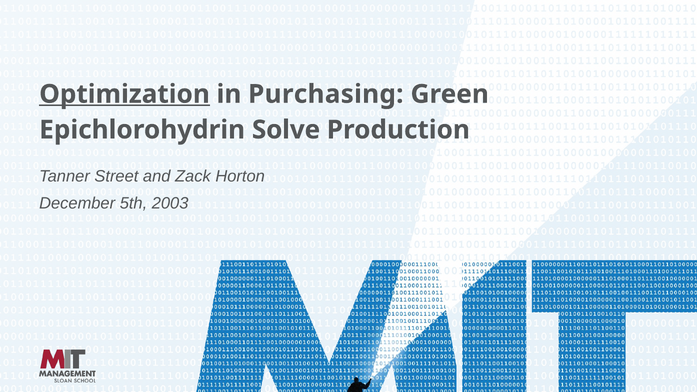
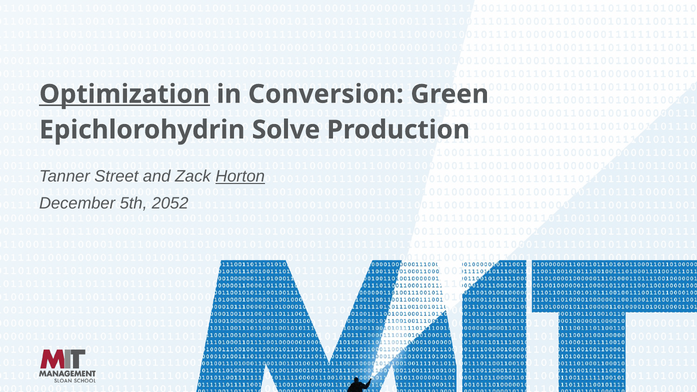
Purchasing: Purchasing -> Conversion (326, 94)
Horton underline: none -> present (240, 176)
2003: 2003 -> 2052 (170, 204)
